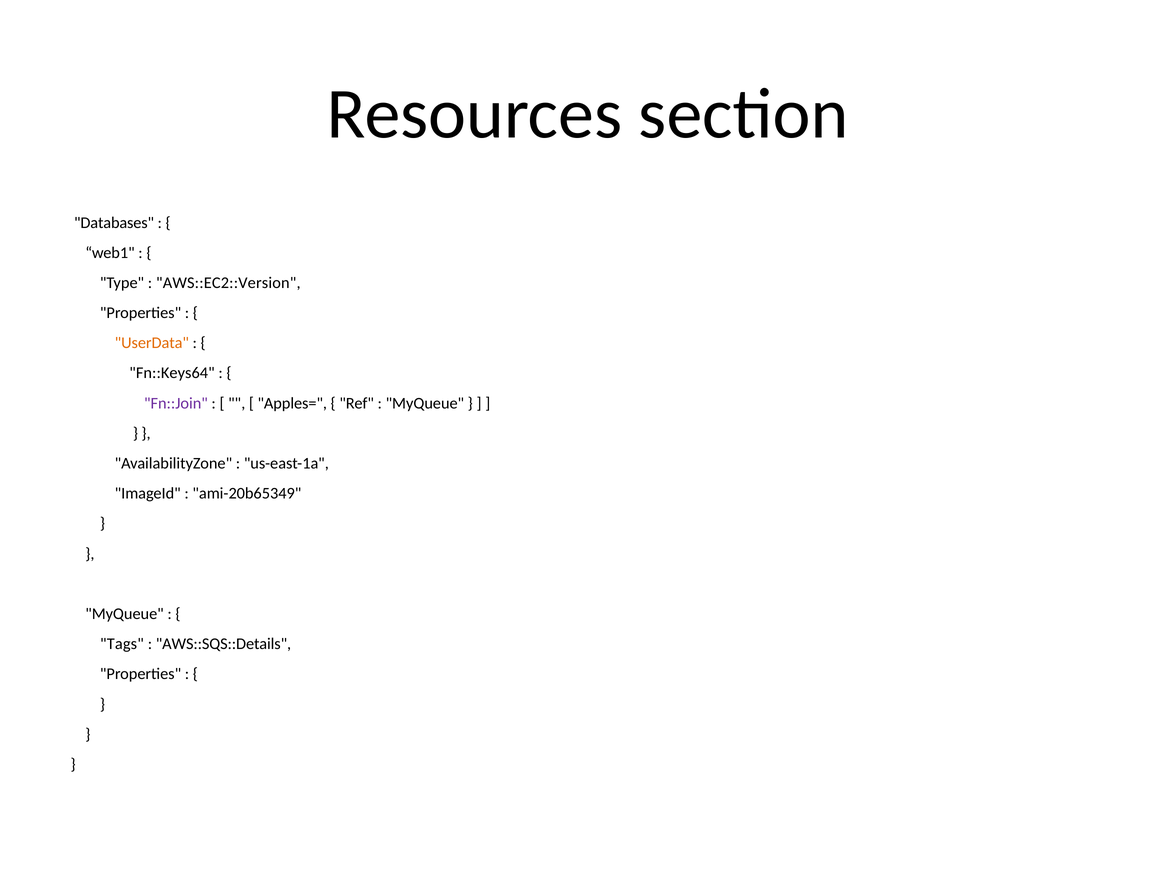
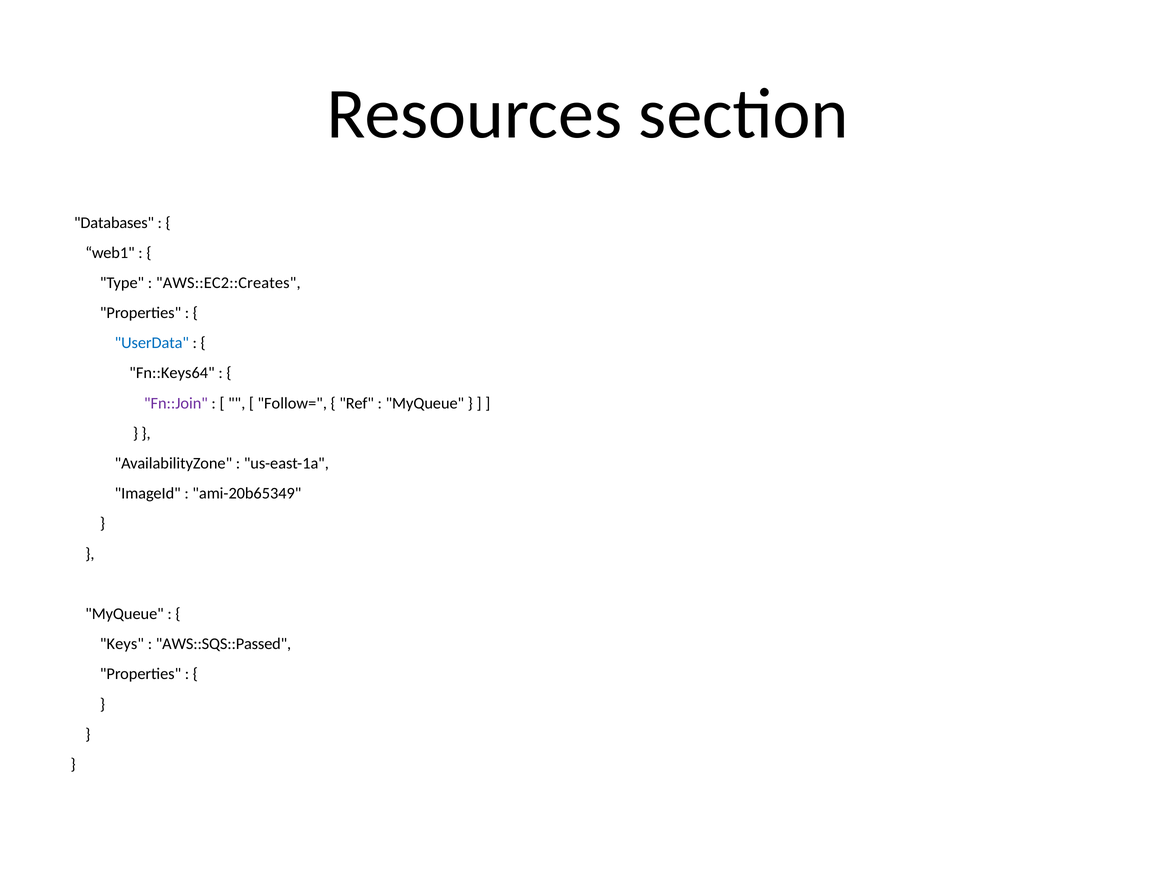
AWS::EC2::Version: AWS::EC2::Version -> AWS::EC2::Creates (228, 283)
UserData colour: orange -> blue (152, 343)
Apples=: Apples= -> Follow= (292, 403)
Tags: Tags -> Keys (122, 644)
AWS::SQS::Details: AWS::SQS::Details -> AWS::SQS::Passed (223, 644)
